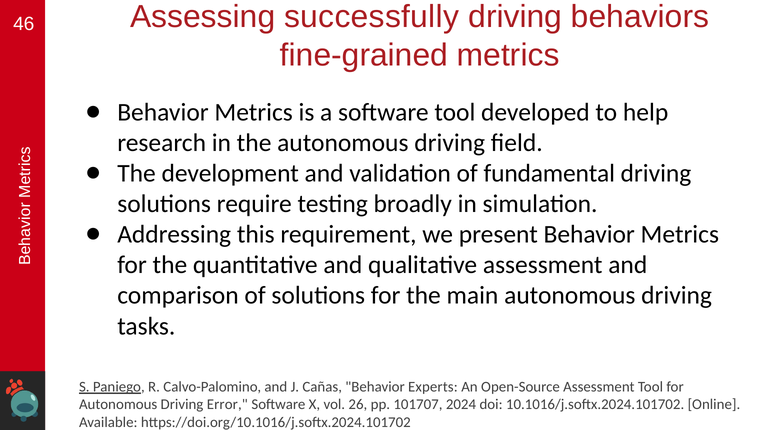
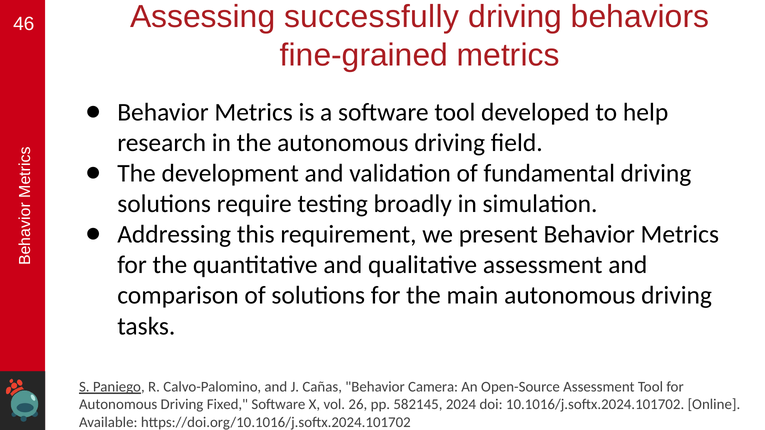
Experts: Experts -> Camera (433, 387)
Error: Error -> Fixed (227, 405)
101707: 101707 -> 582145 (418, 405)
